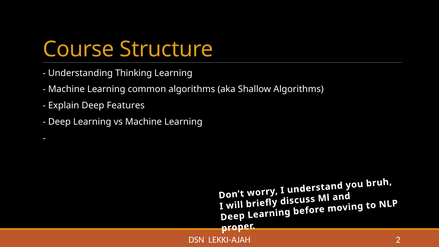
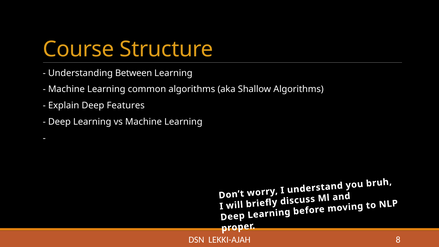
Thinking: Thinking -> Between (134, 73)
2: 2 -> 8 (398, 240)
